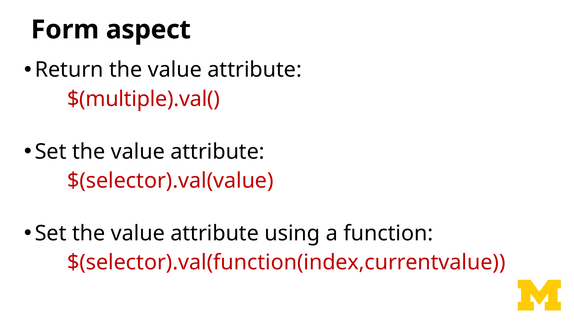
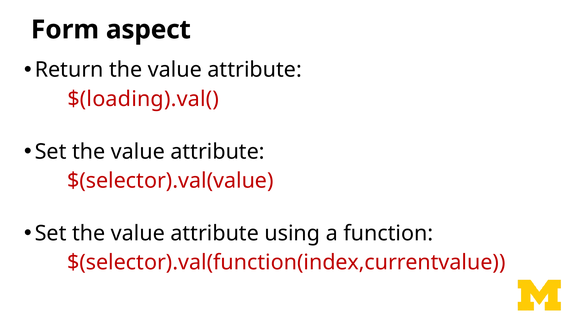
$(multiple).val(: $(multiple).val( -> $(loading).val( (143, 99)
